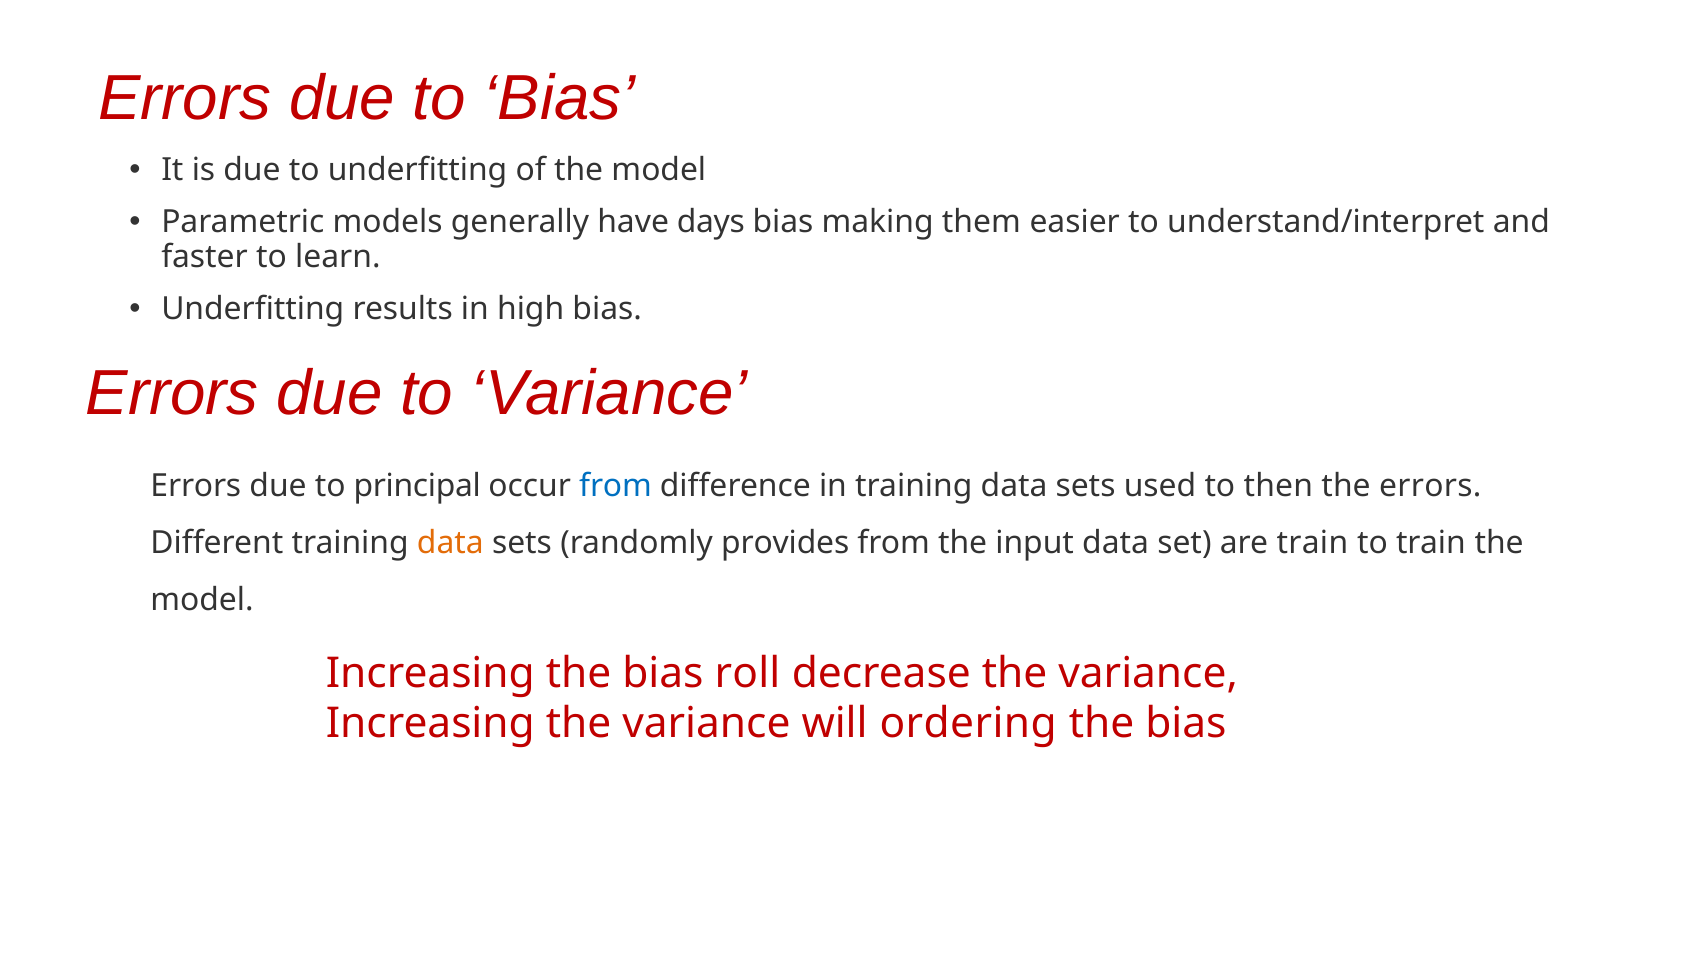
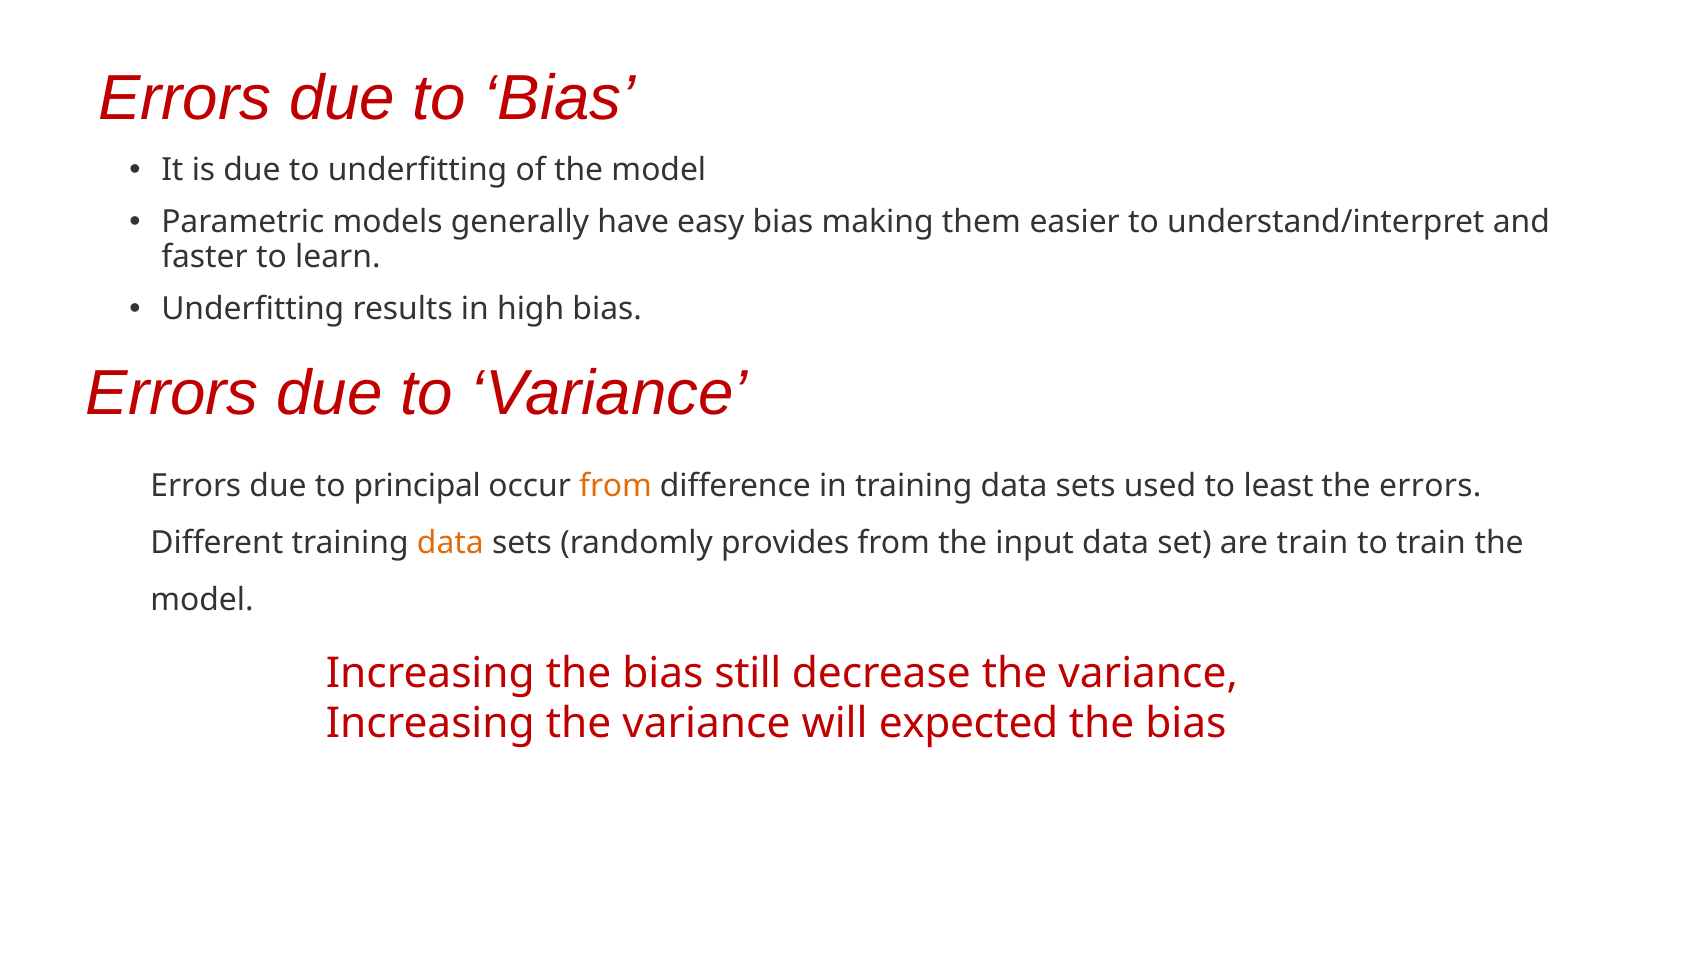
days: days -> easy (711, 222)
from colour: blue -> orange (616, 486)
then: then -> least (1279, 486)
roll: roll -> still (748, 673)
ordering: ordering -> expected (969, 724)
